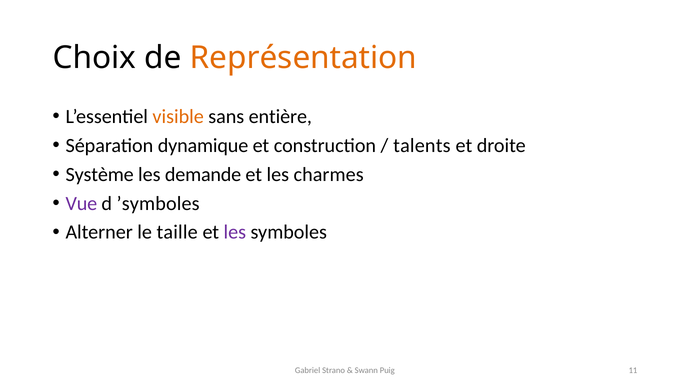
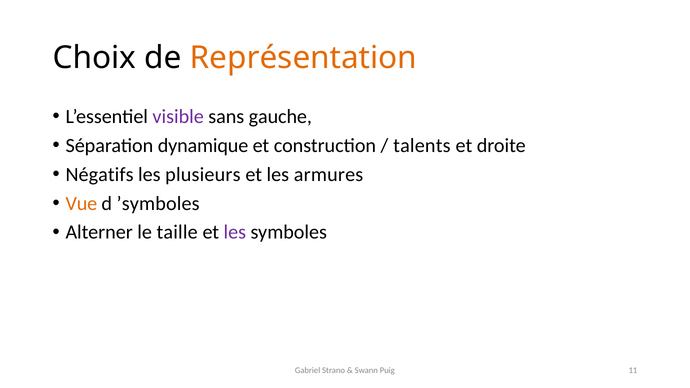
visible colour: orange -> purple (178, 117)
entière: entière -> gauche (280, 117)
Système: Système -> Négatifs (100, 175)
demande: demande -> plusieurs (203, 175)
charmes: charmes -> armures (329, 175)
Vue colour: purple -> orange (81, 203)
